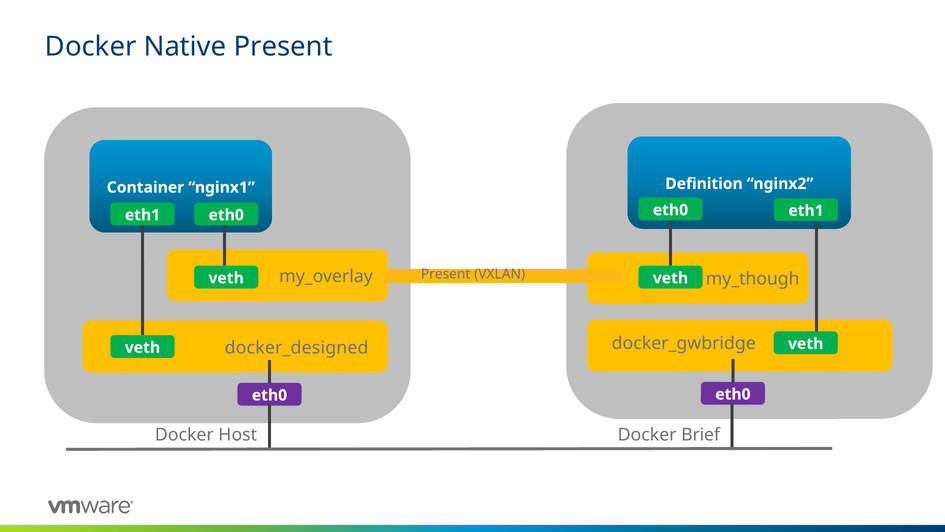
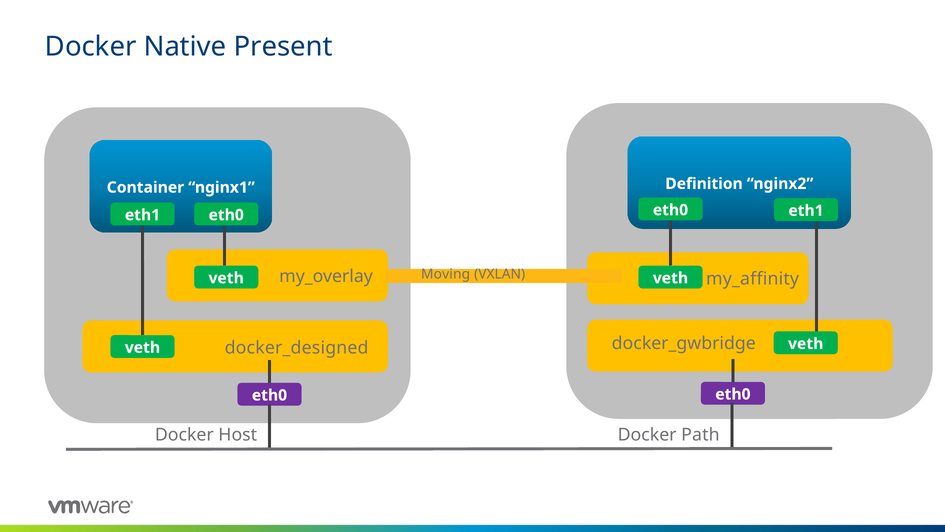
Present: Present -> Moving (446, 274)
my_though: my_though -> my_affinity (753, 279)
Brief: Brief -> Path (700, 434)
